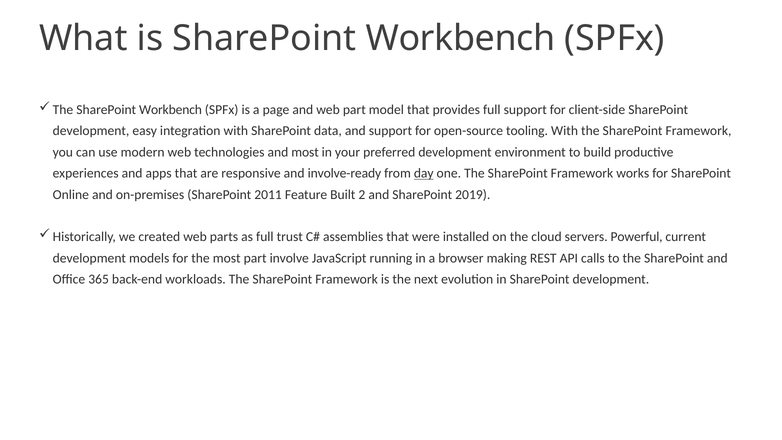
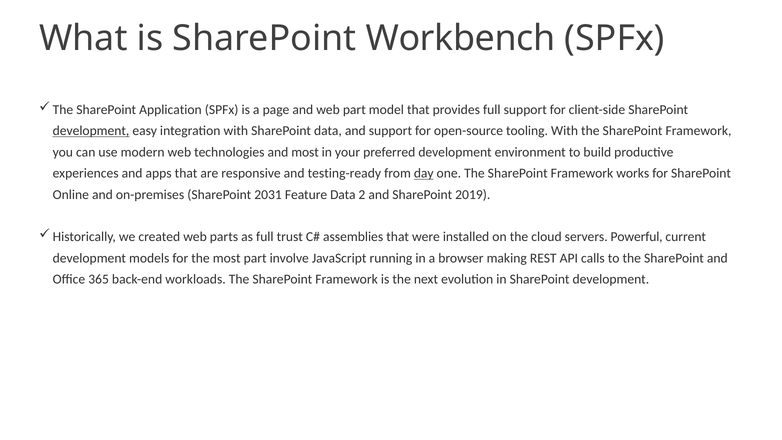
The SharePoint Workbench: Workbench -> Application (170, 110)
development underline: none -> present (91, 131)
involve-ready: involve-ready -> testing-ready (344, 173)
2011: 2011 -> 2031 (268, 194)
Feature Built: Built -> Data (343, 194)
